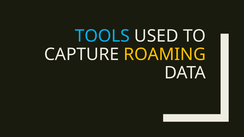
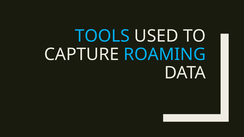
ROAMING colour: yellow -> light blue (165, 54)
